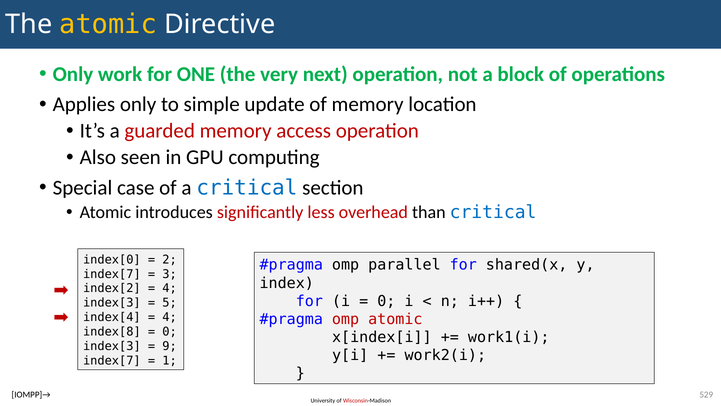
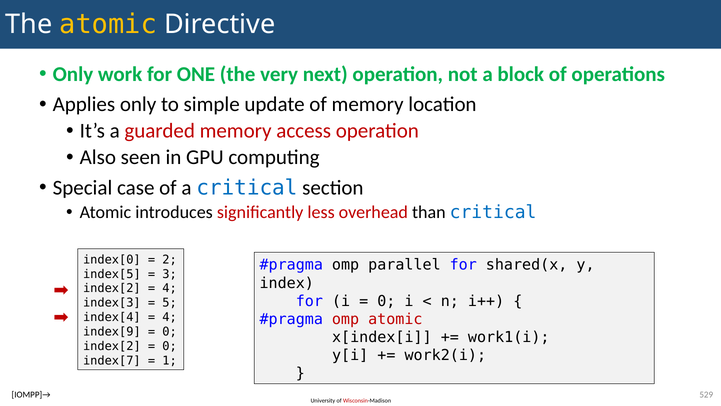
index[7: index[7 -> index[5 (112, 274)
index[8: index[8 -> index[9 (112, 331)
index[3: index[3 -> index[2 (112, 346)
9: 9 -> 0 (170, 346)
